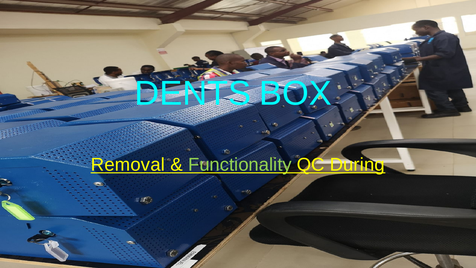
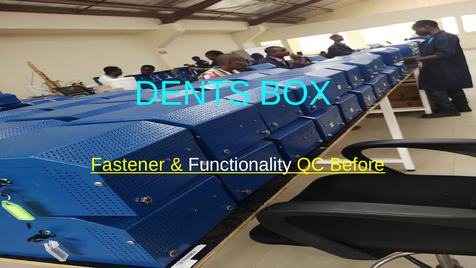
Removal: Removal -> Fastener (128, 165)
Functionality colour: light green -> white (240, 165)
During: During -> Before (357, 165)
